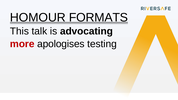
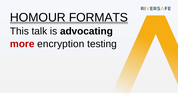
apologises: apologises -> encryption (61, 44)
